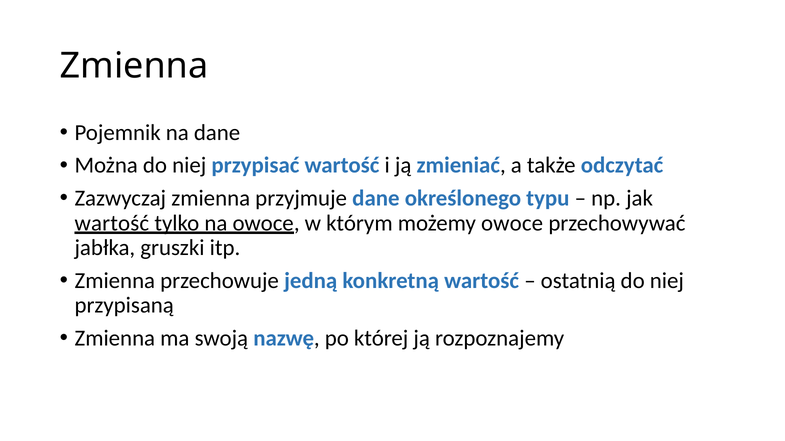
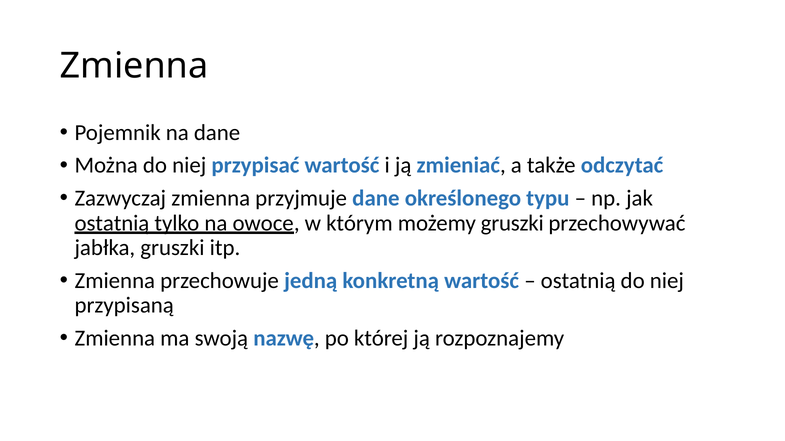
wartość: wartość -> ostatnią (112, 223)
możemy owoce: owoce -> gruszki (512, 223)
